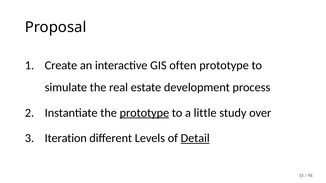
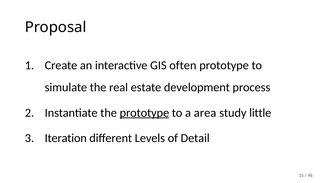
little: little -> area (205, 113)
over: over -> little (260, 113)
Detail underline: present -> none (195, 138)
